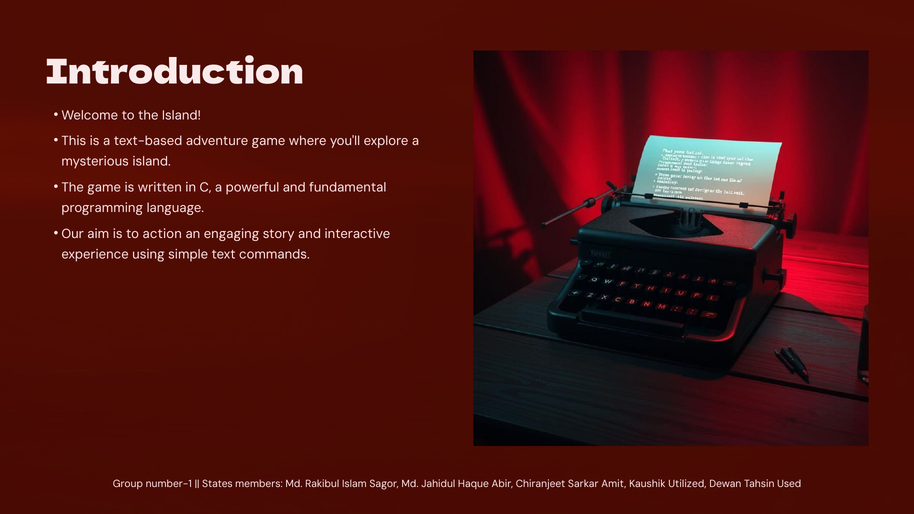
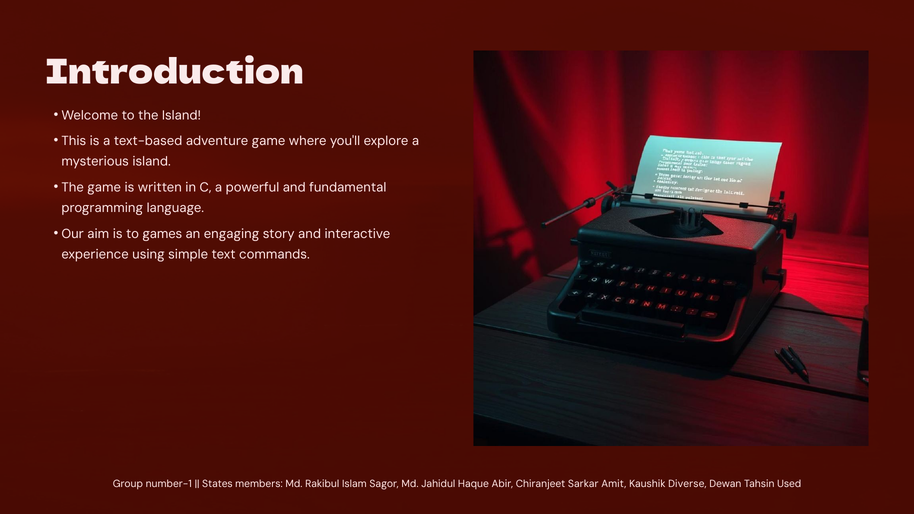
action: action -> games (162, 234)
Utilized: Utilized -> Diverse (687, 484)
